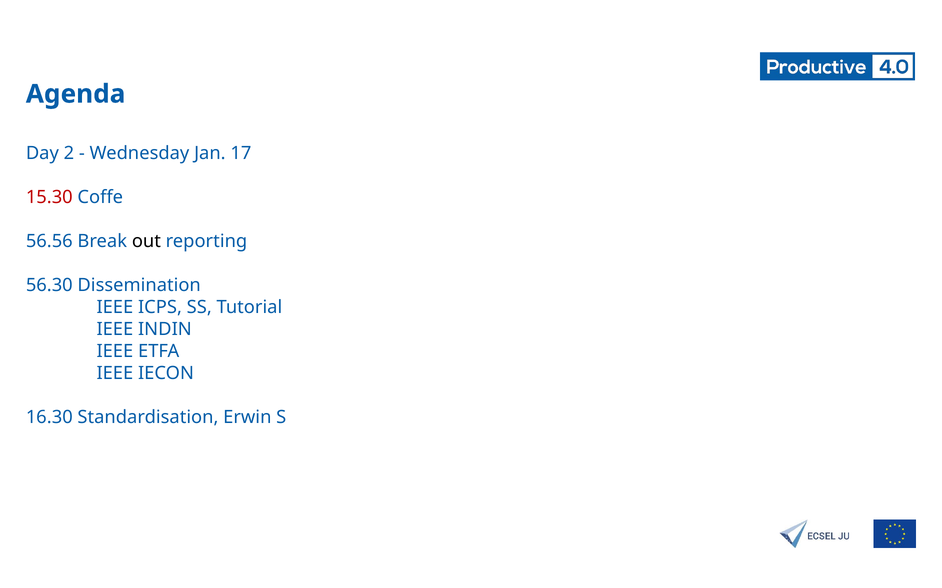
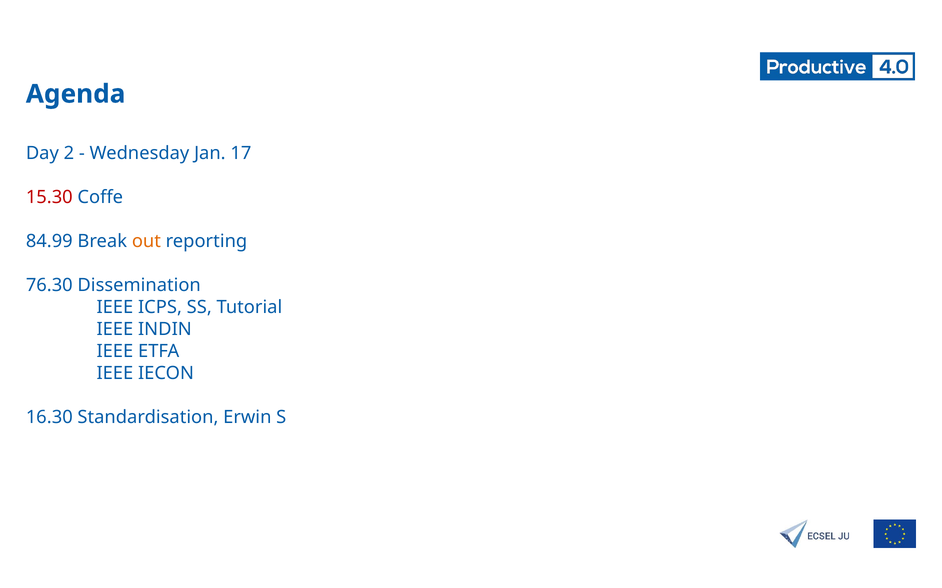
56.56: 56.56 -> 84.99 (49, 242)
out colour: black -> orange (146, 242)
56.30: 56.30 -> 76.30 (49, 286)
